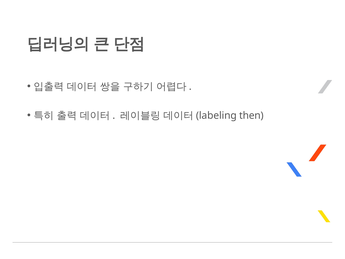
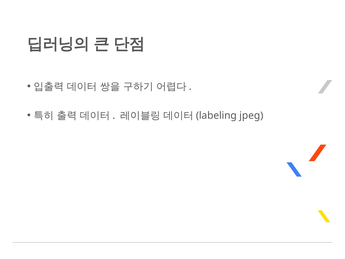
then: then -> jpeg (251, 115)
